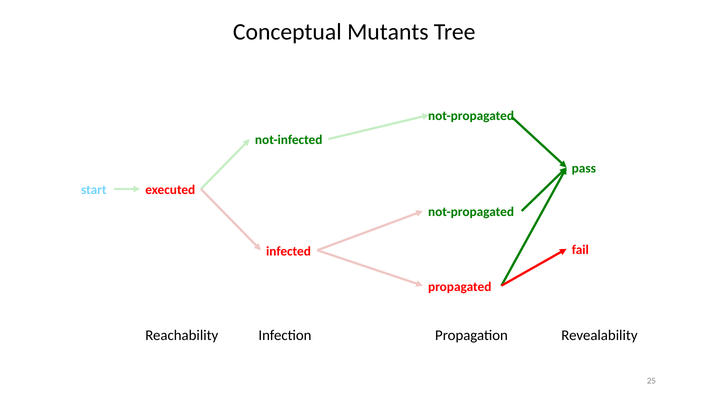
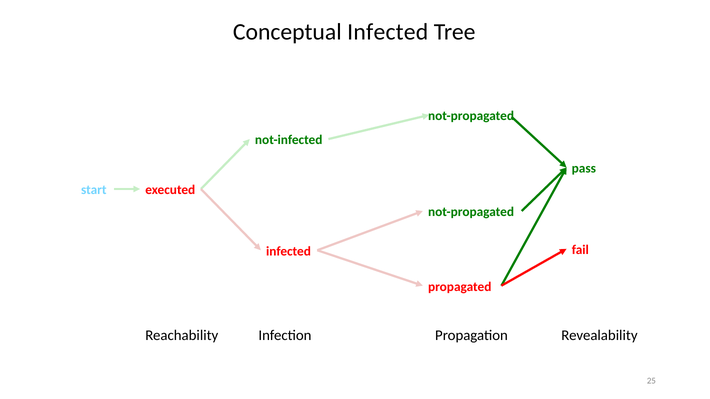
Conceptual Mutants: Mutants -> Infected (388, 32)
